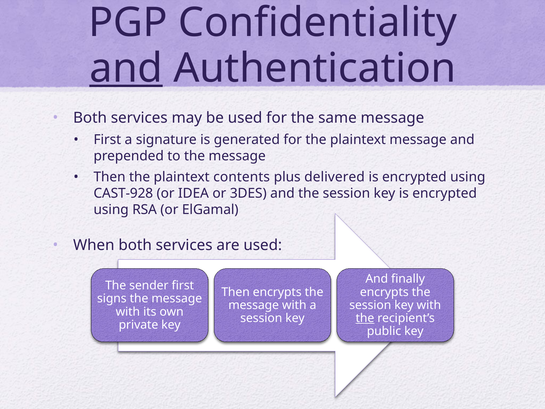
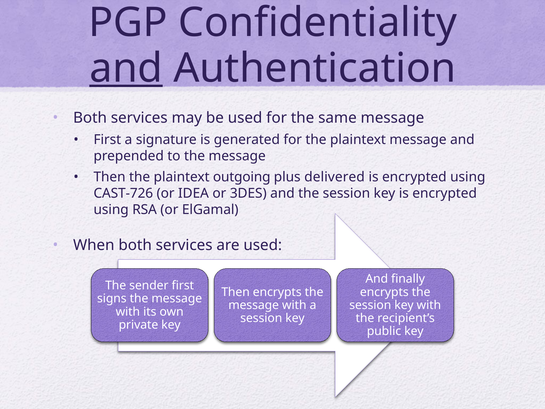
contents: contents -> outgoing (242, 177)
CAST-928: CAST-928 -> CAST-726 (123, 193)
the underline: present -> none (365, 318)
